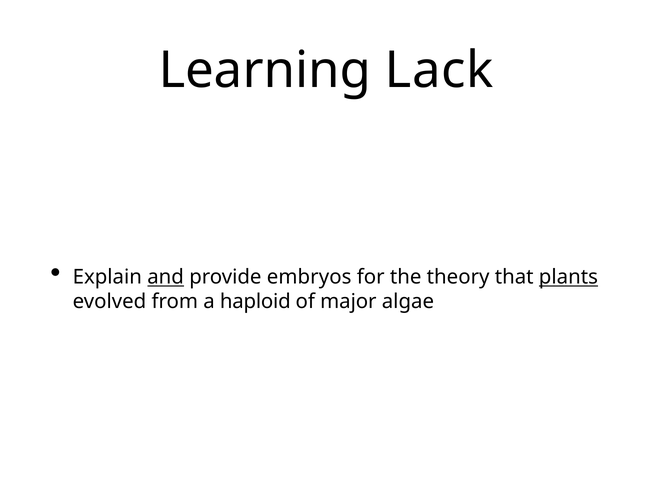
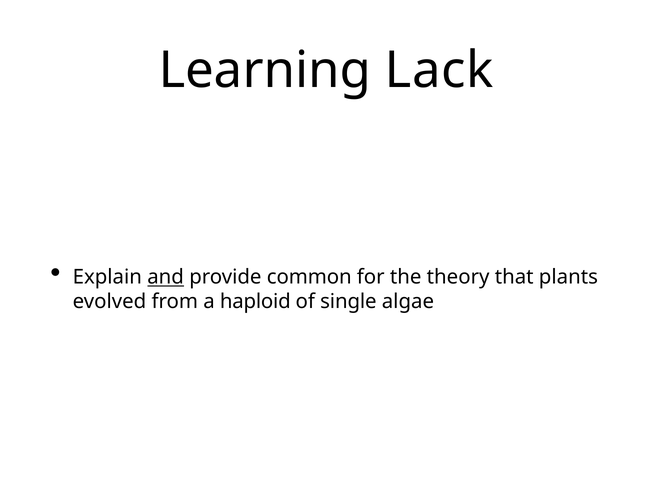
embryos: embryos -> common (309, 277)
plants underline: present -> none (568, 277)
major: major -> single (348, 302)
